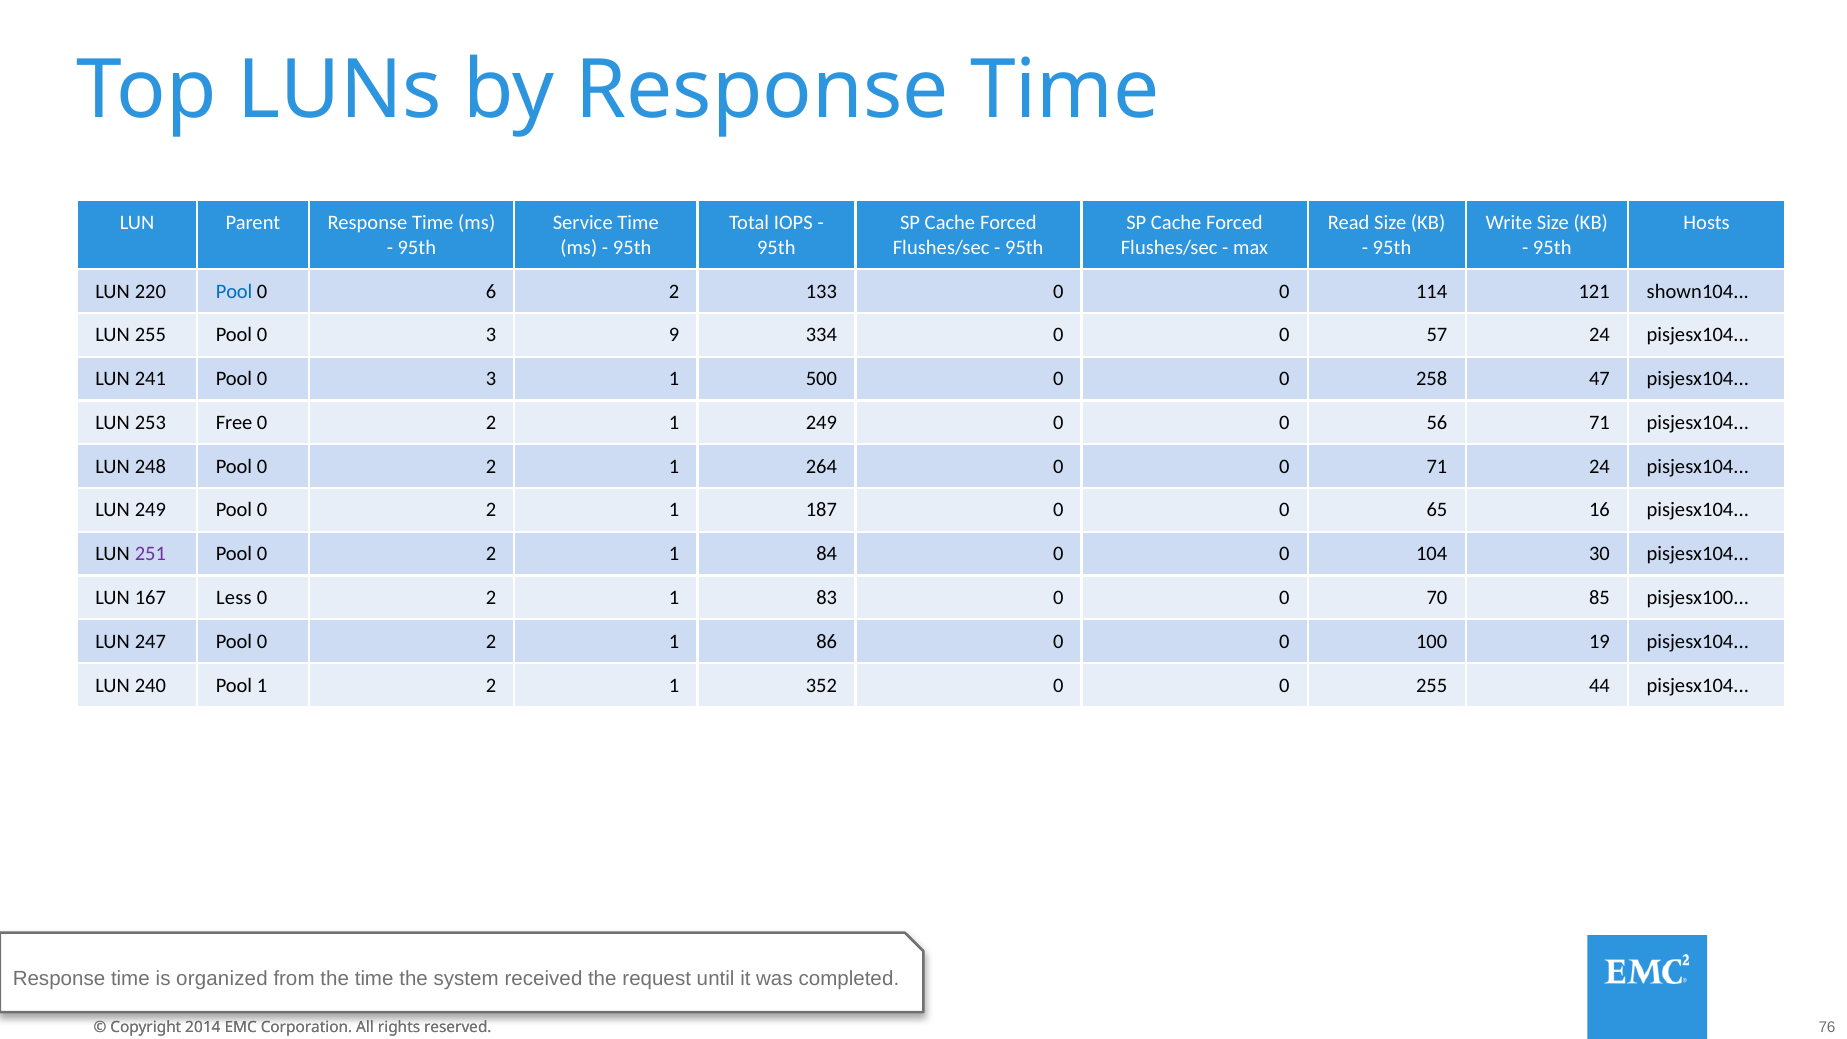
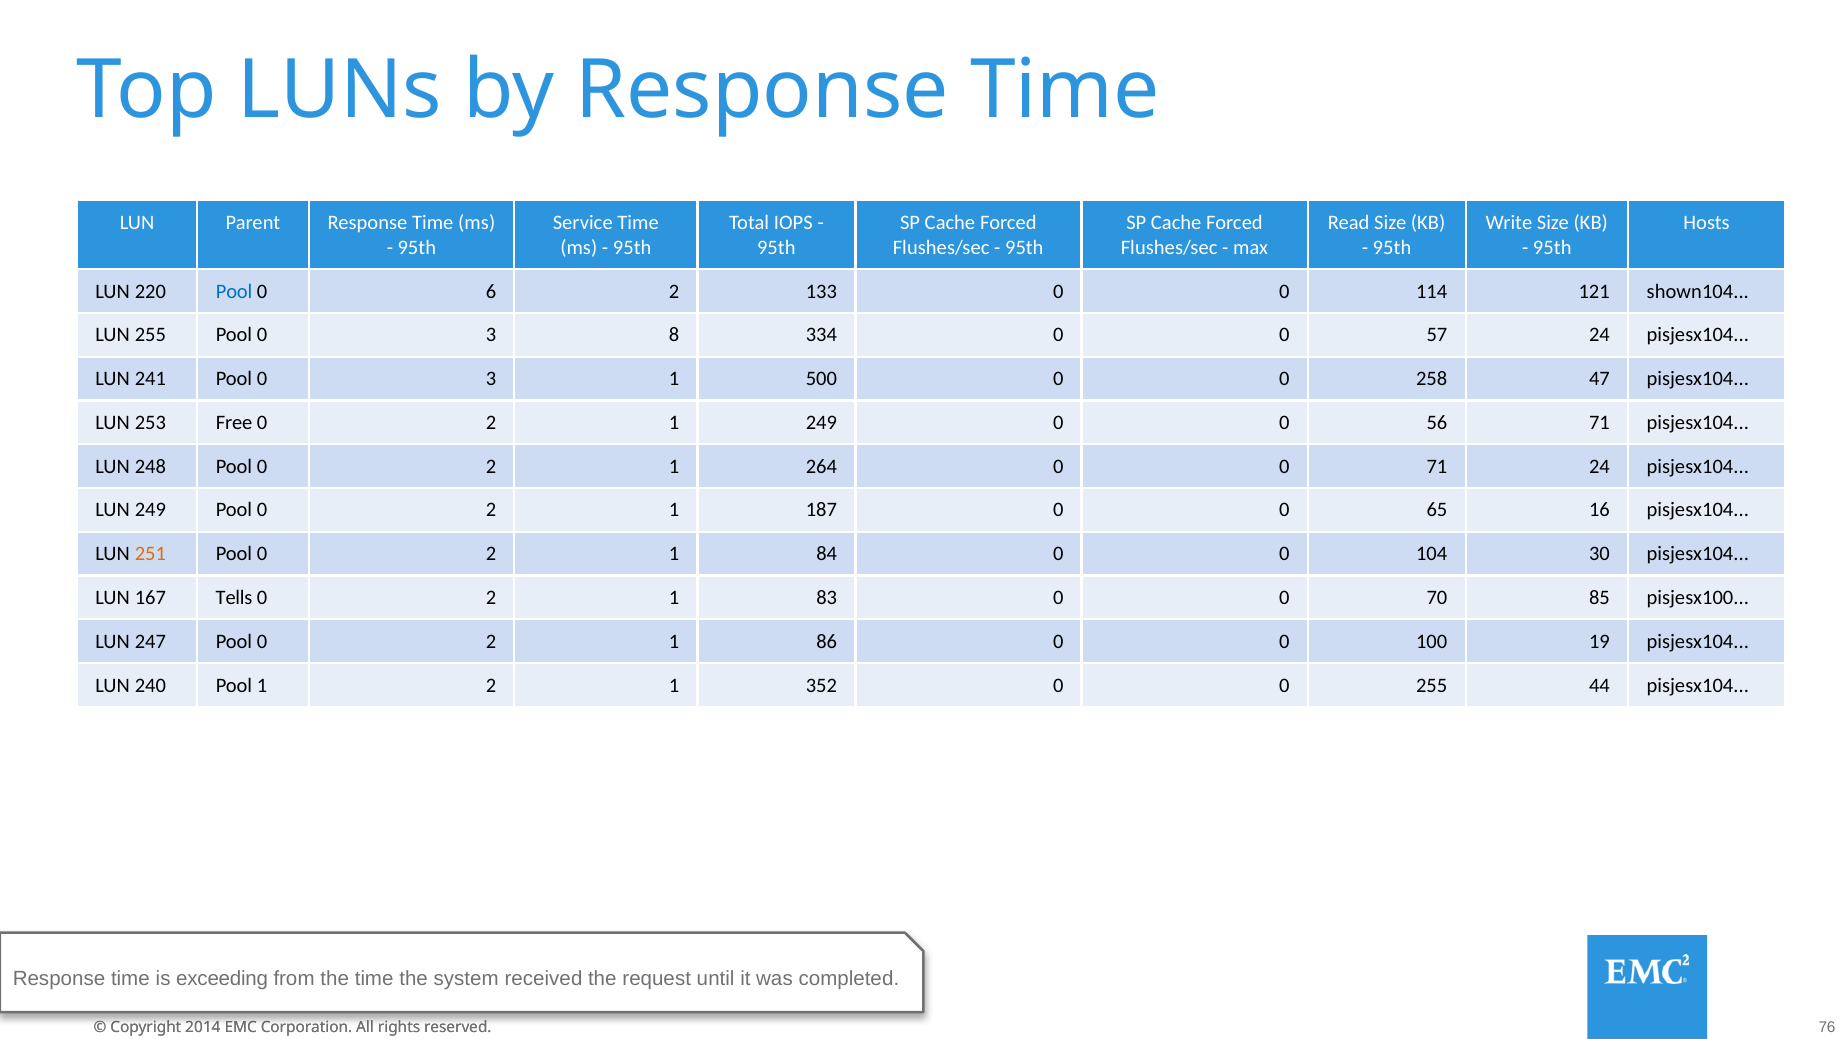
9: 9 -> 8 (674, 335)
251 colour: purple -> orange (150, 554)
Less: Less -> Tells (234, 598)
organized: organized -> exceeding (222, 978)
